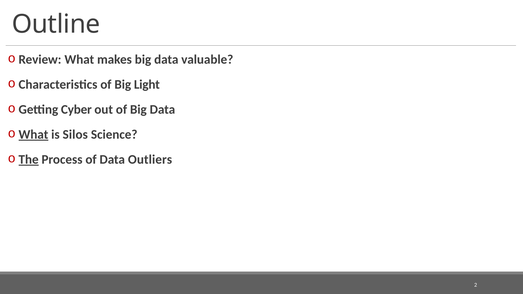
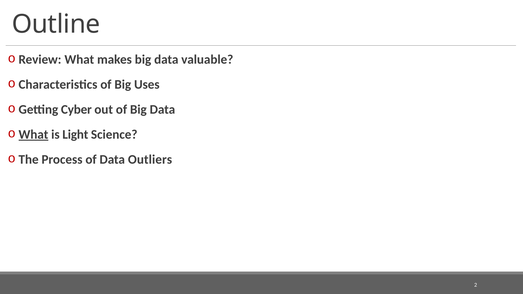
Light: Light -> Uses (147, 85)
Silos: Silos -> Light (75, 135)
The underline: present -> none (29, 160)
